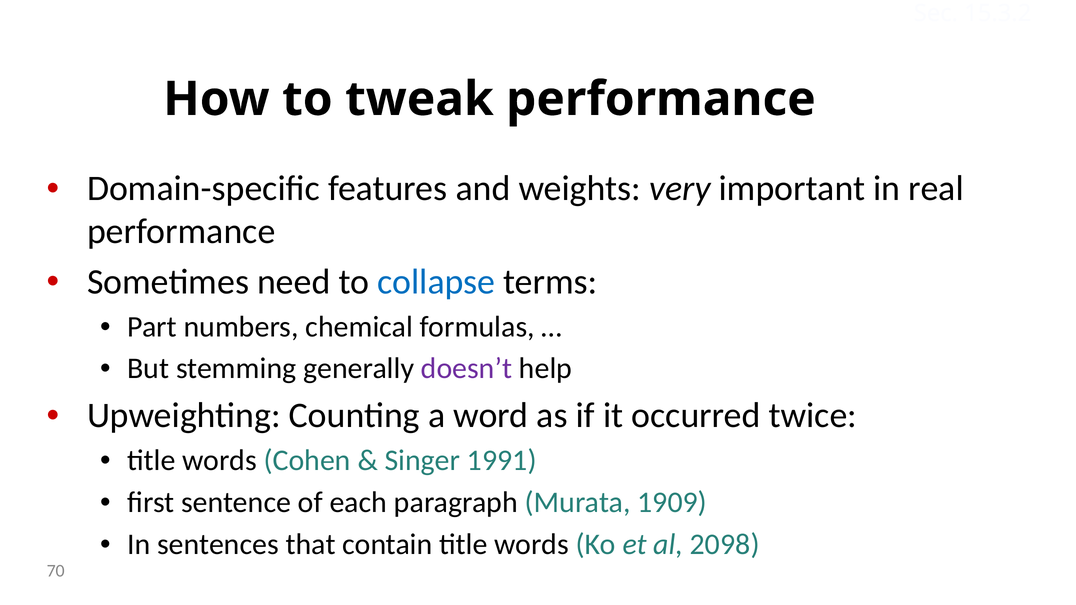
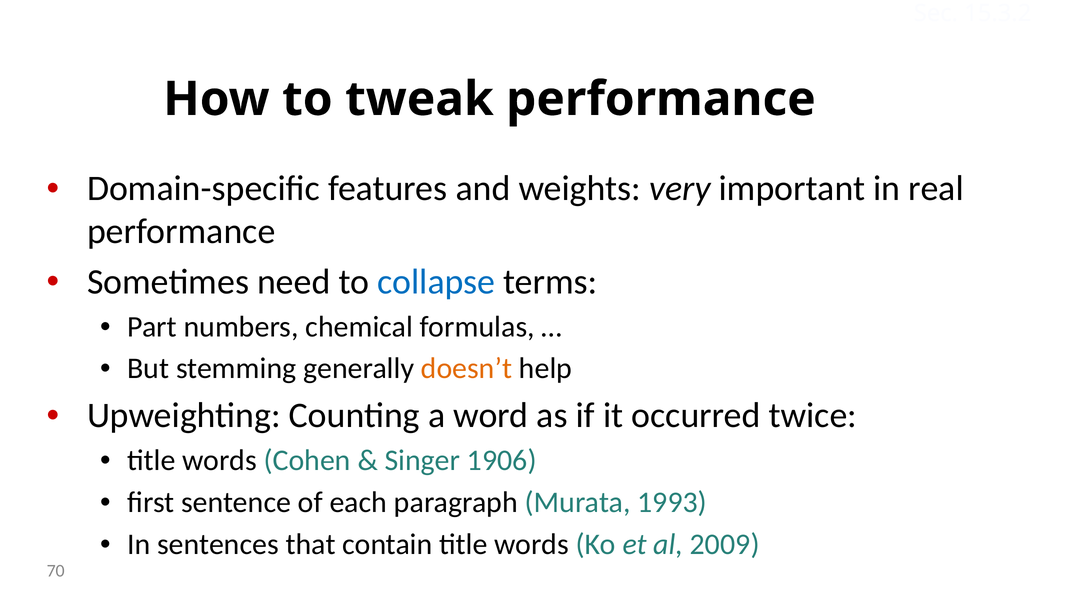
doesn’t colour: purple -> orange (467, 369)
1991: 1991 -> 1906 (502, 461)
1909: 1909 -> 1993 (672, 503)
2098: 2098 -> 2009 (725, 544)
